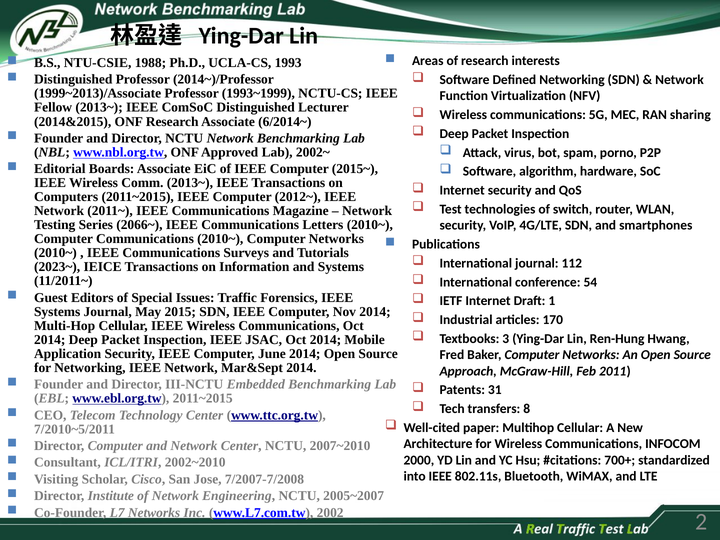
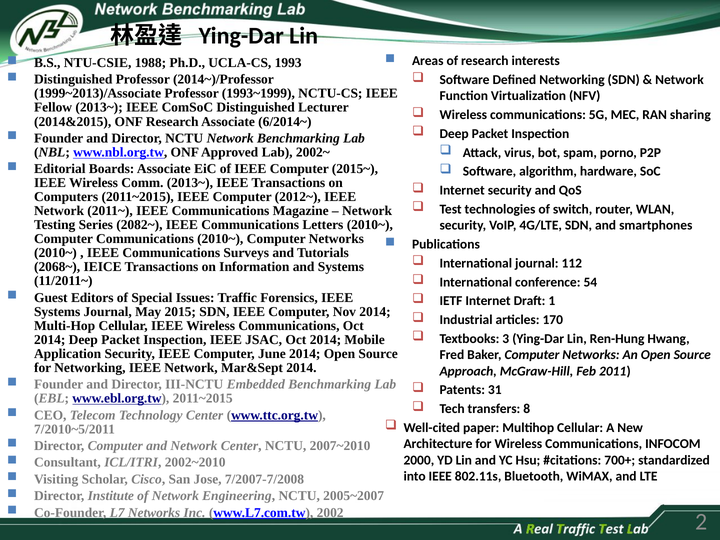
2066~: 2066~ -> 2082~ (139, 225)
2023~: 2023~ -> 2068~ (57, 267)
